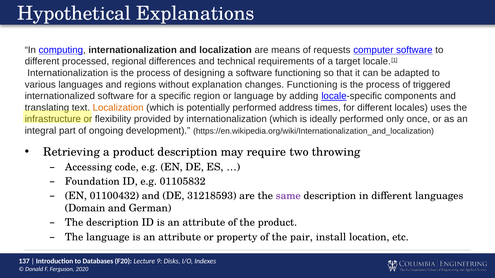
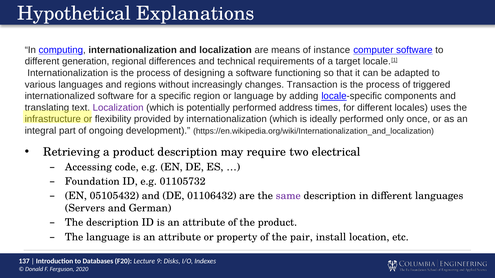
requests: requests -> instance (332, 50)
processed: processed -> generation (86, 62)
explanation: explanation -> increasingly (217, 85)
changes Functioning: Functioning -> Transaction (312, 85)
Localization colour: orange -> purple (118, 108)
throwing: throwing -> electrical (336, 152)
01105832: 01105832 -> 01105732 (183, 182)
01100432: 01100432 -> 05105432 (114, 196)
31218593: 31218593 -> 01106432 (212, 196)
Domain: Domain -> Servers (85, 209)
